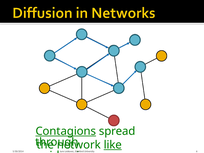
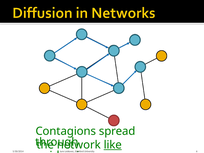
Contagions underline: present -> none (66, 131)
